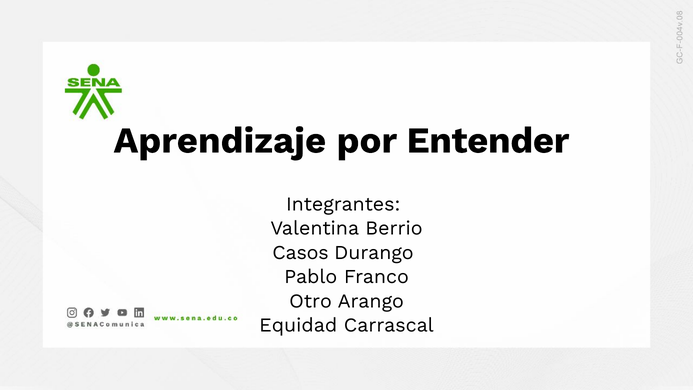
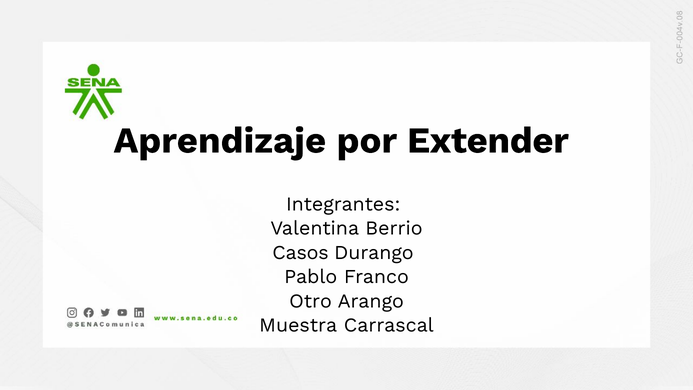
Entender: Entender -> Extender (488, 140)
Equidad: Equidad -> Muestra (298, 325)
